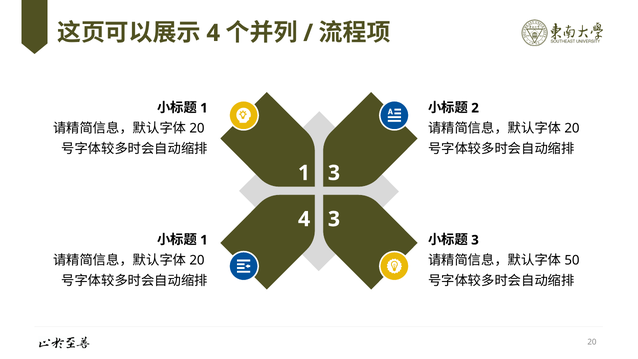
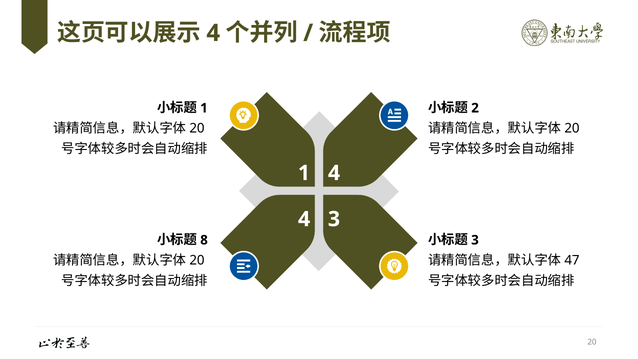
1 3: 3 -> 4 (334, 173)
1: 1 -> 8 (204, 240)
50: 50 -> 47 (572, 260)
